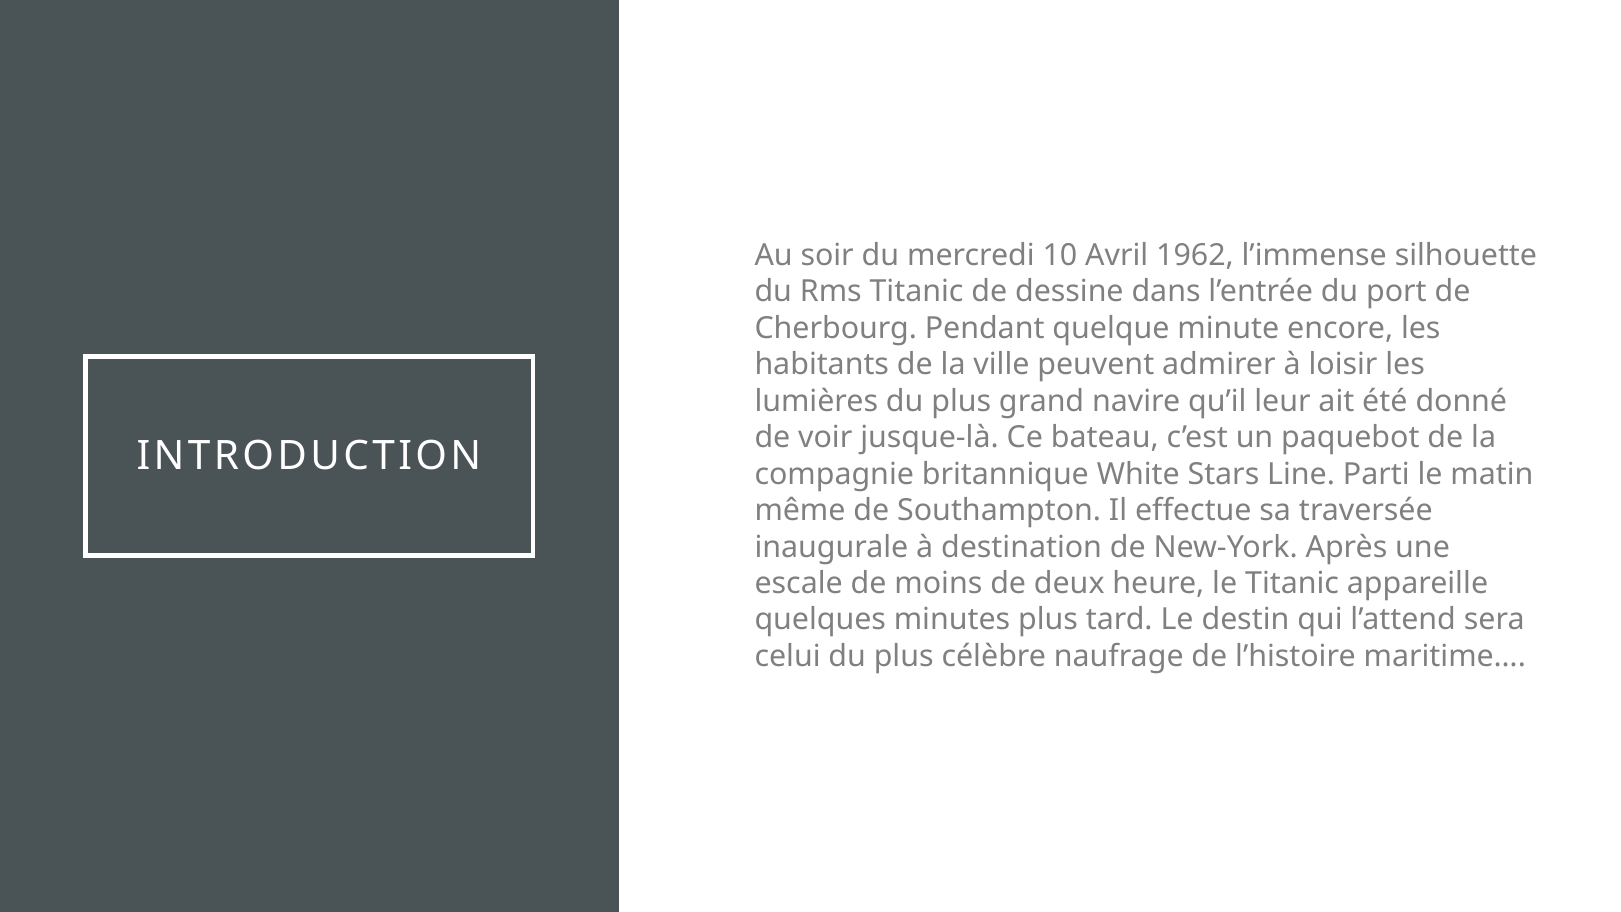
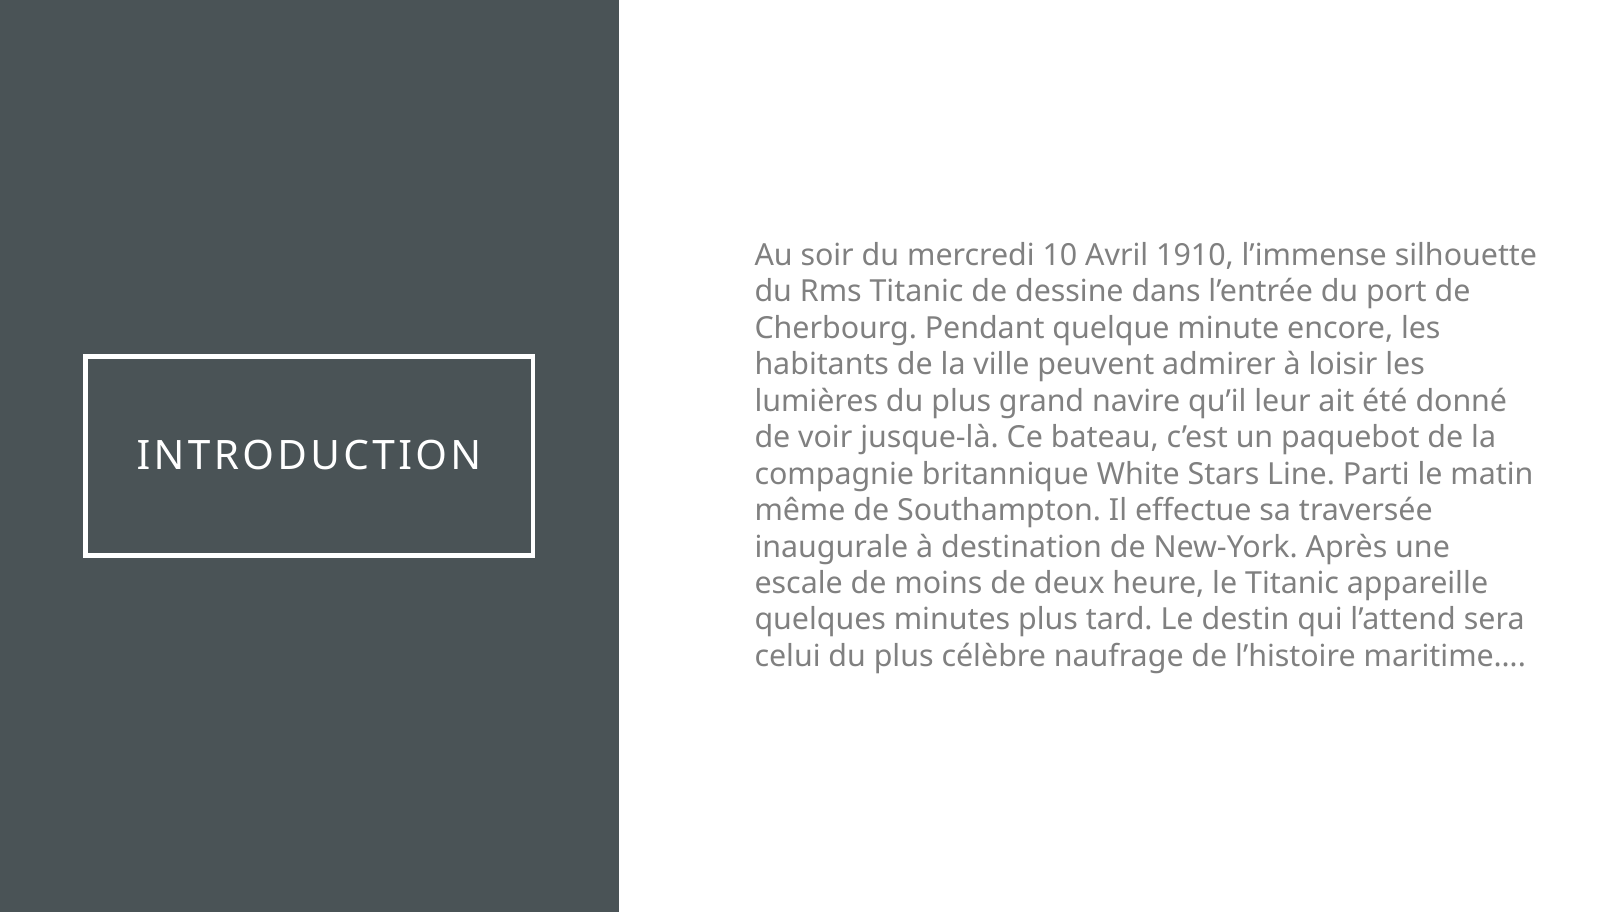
1962: 1962 -> 1910 (1195, 255)
